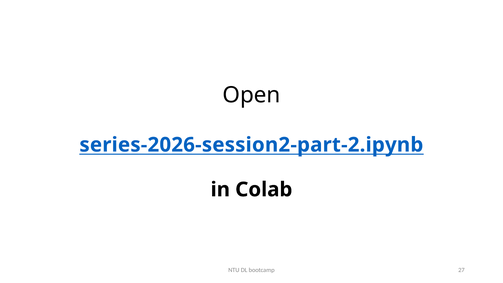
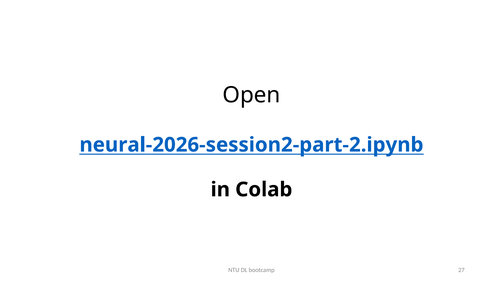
series-2026-session2-part-2.ipynb: series-2026-session2-part-2.ipynb -> neural-2026-session2-part-2.ipynb (251, 145)
